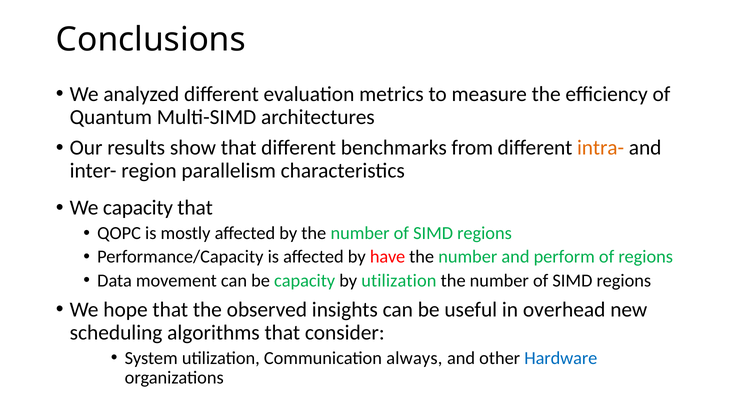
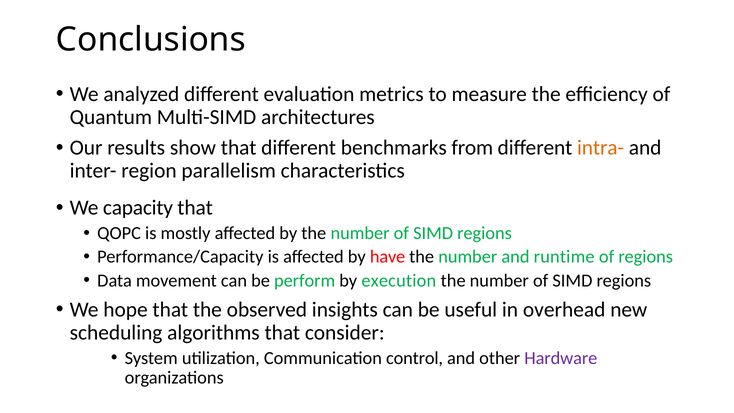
perform: perform -> runtime (564, 257)
be capacity: capacity -> perform (305, 280)
by utilization: utilization -> execution (399, 280)
always: always -> control (415, 358)
Hardware colour: blue -> purple (561, 358)
